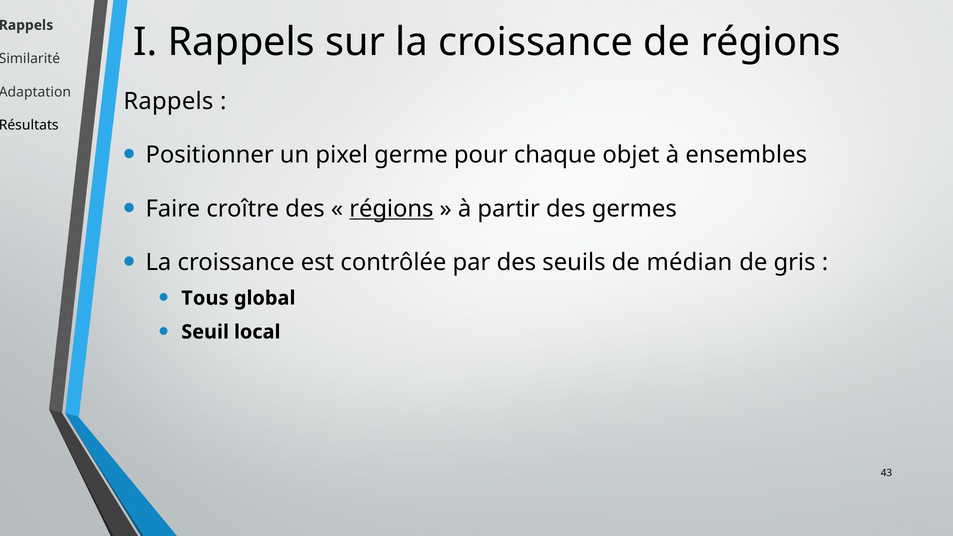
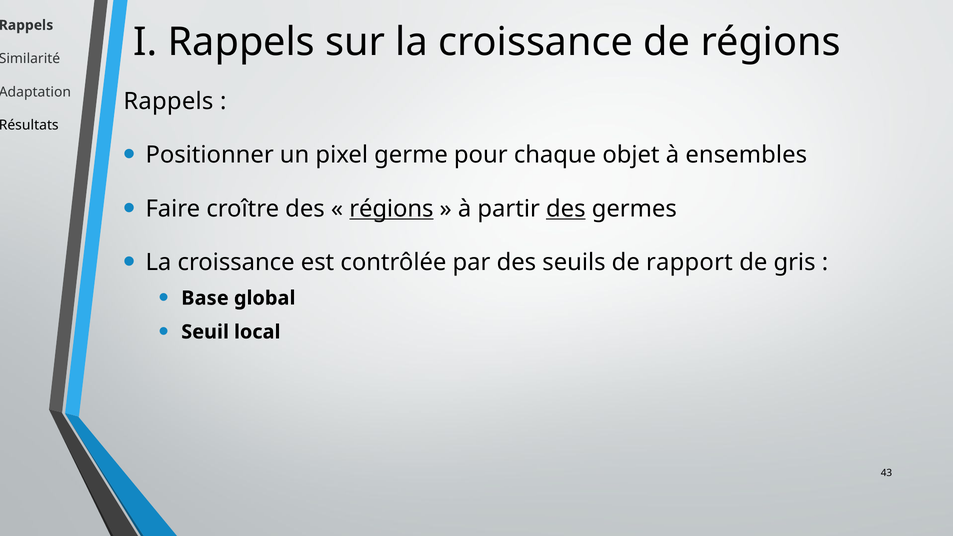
des underline: none -> present (566, 209)
médian: médian -> rapport (689, 262)
Tous: Tous -> Base (205, 298)
